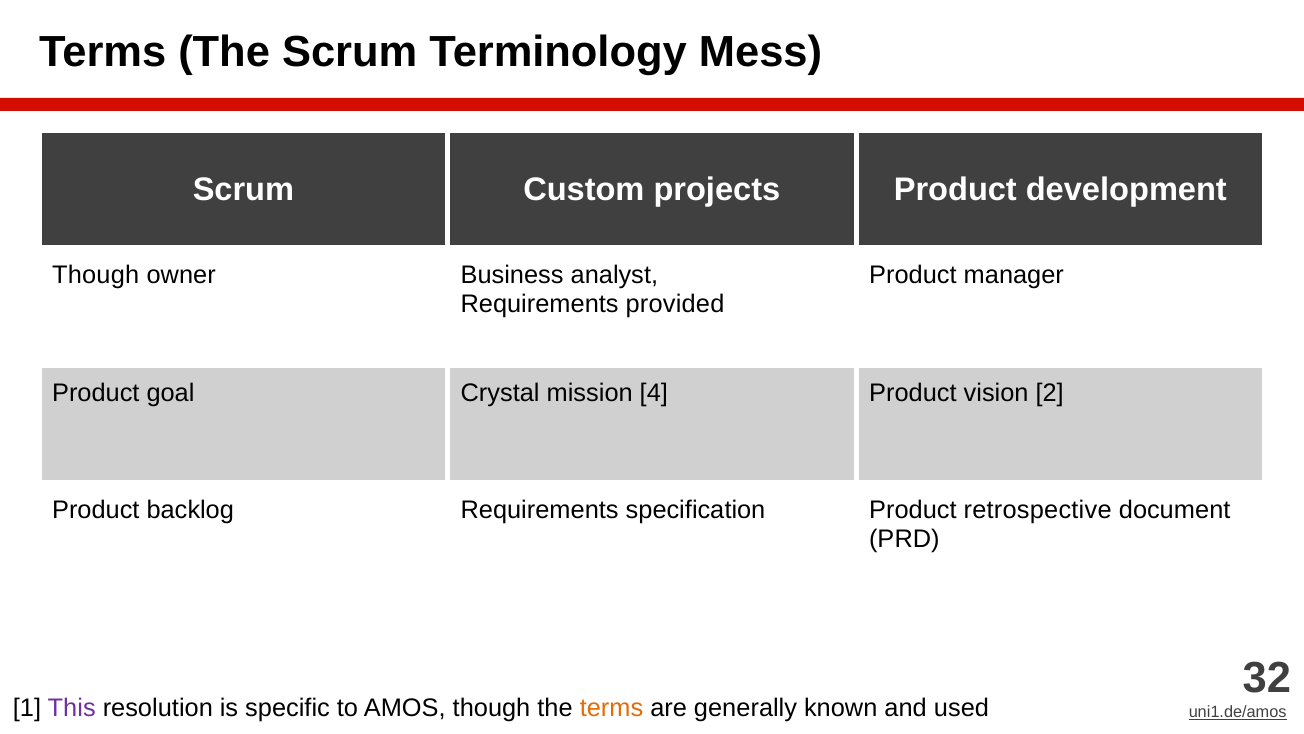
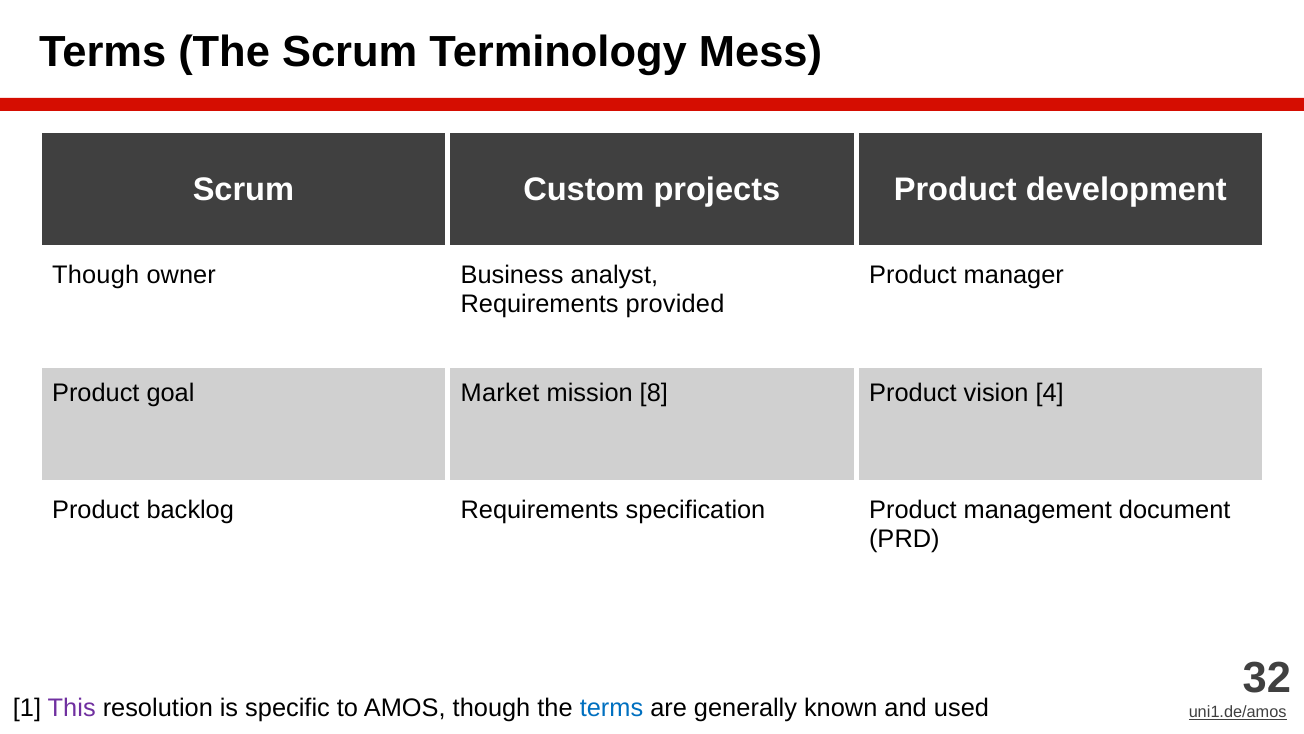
Crystal: Crystal -> Market (500, 393)
4: 4 -> 8 (654, 393)
2: 2 -> 4 (1050, 393)
retrospective: retrospective -> management (1038, 510)
terms colour: orange -> blue (611, 708)
